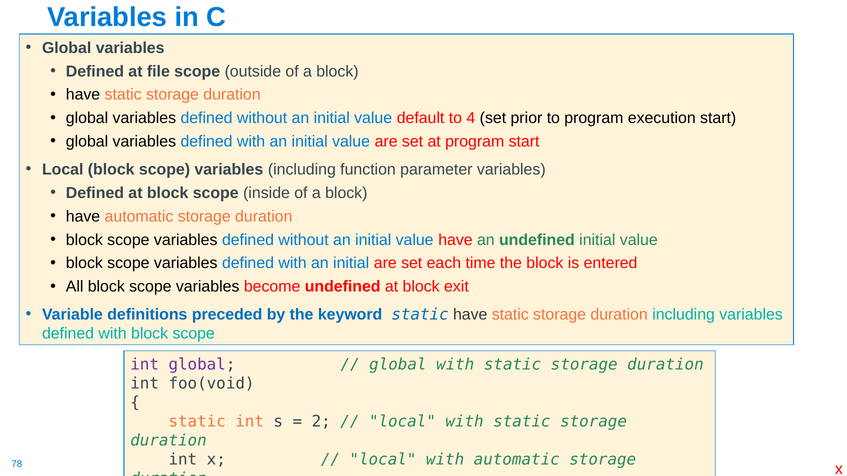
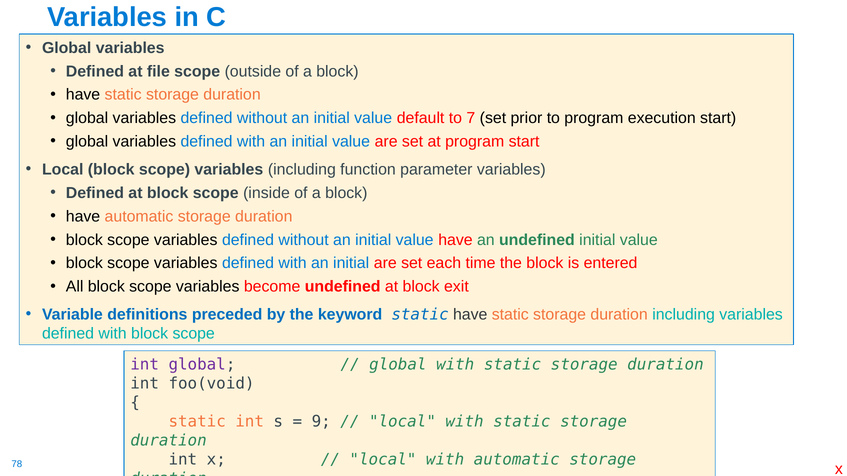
4: 4 -> 7 (471, 118)
2: 2 -> 9 (321, 422)
